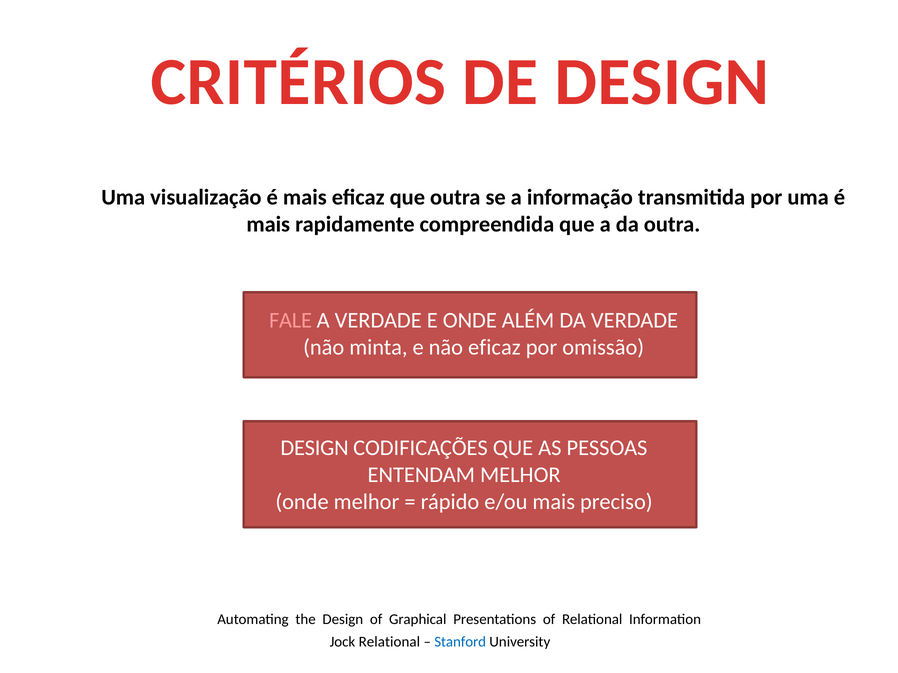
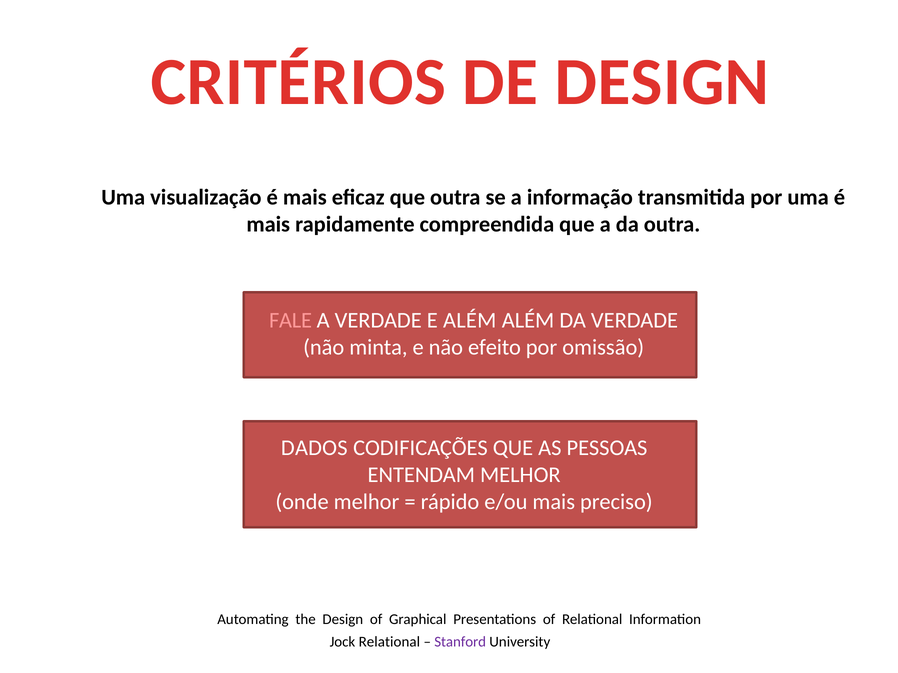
E ONDE: ONDE -> ALÉM (470, 321)
não eficaz: eficaz -> efeito (495, 348)
DESIGN: DESIGN -> DADOS (314, 448)
Stanford colour: blue -> purple (460, 642)
